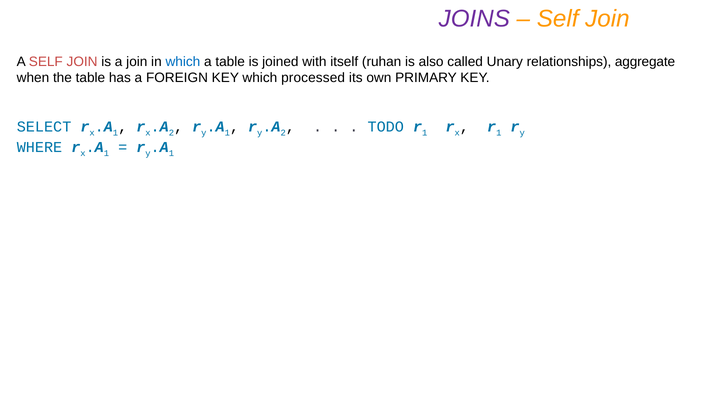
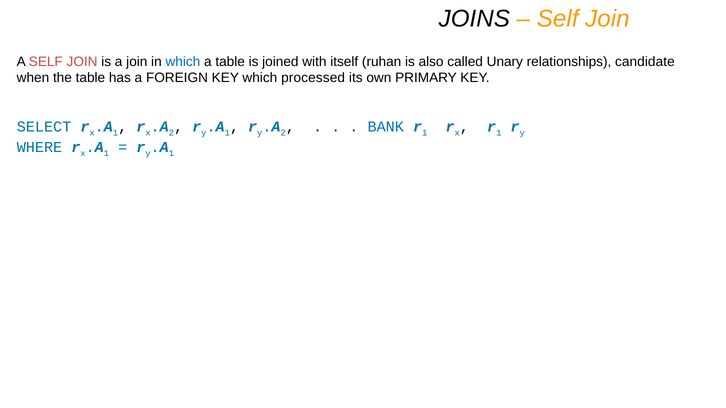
JOINS colour: purple -> black (474, 19)
aggregate: aggregate -> candidate (645, 62)
TODO: TODO -> BANK (386, 127)
